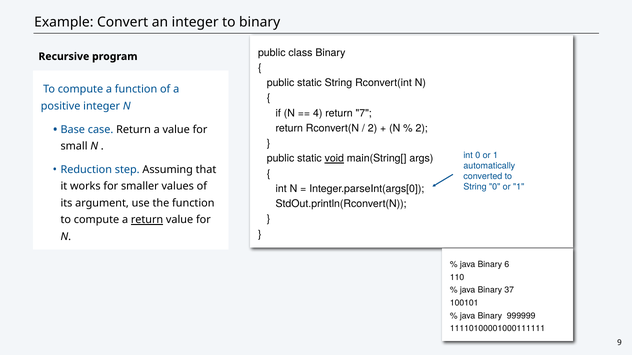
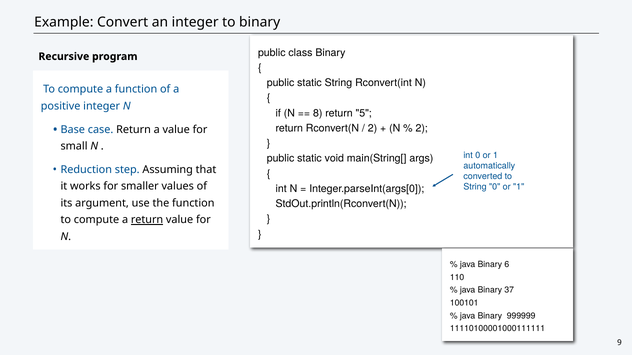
4: 4 -> 8 (318, 113)
7: 7 -> 5 (364, 113)
void underline: present -> none (334, 159)
